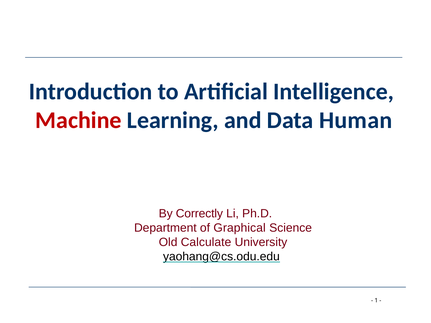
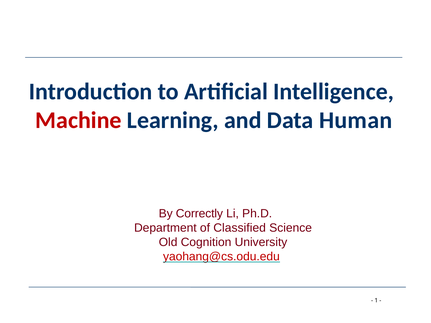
Graphical: Graphical -> Classified (240, 228)
Calculate: Calculate -> Cognition (206, 242)
yaohang@cs.odu.edu colour: black -> red (221, 257)
